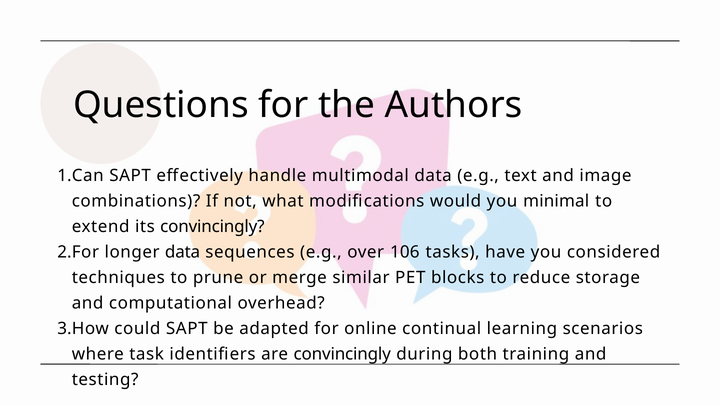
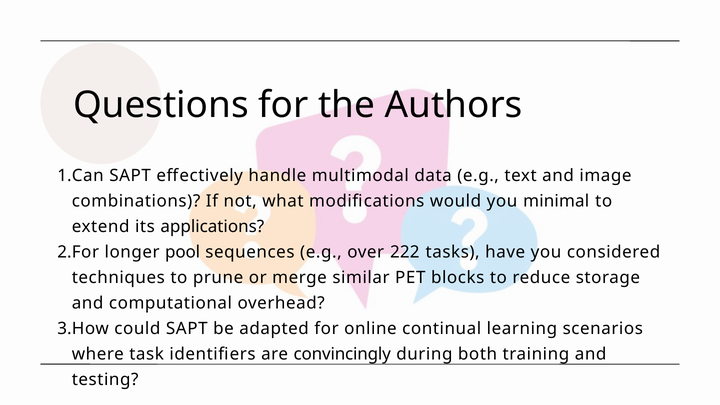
its convincingly: convincingly -> applications (212, 227)
longer data: data -> pool (183, 252)
106: 106 -> 222 (405, 252)
